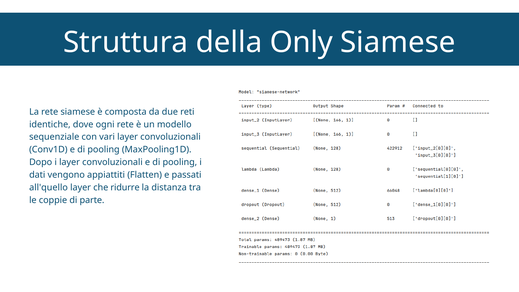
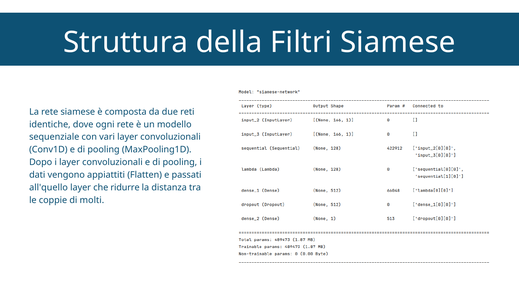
Only: Only -> Filtri (301, 43)
parte: parte -> molti (92, 200)
